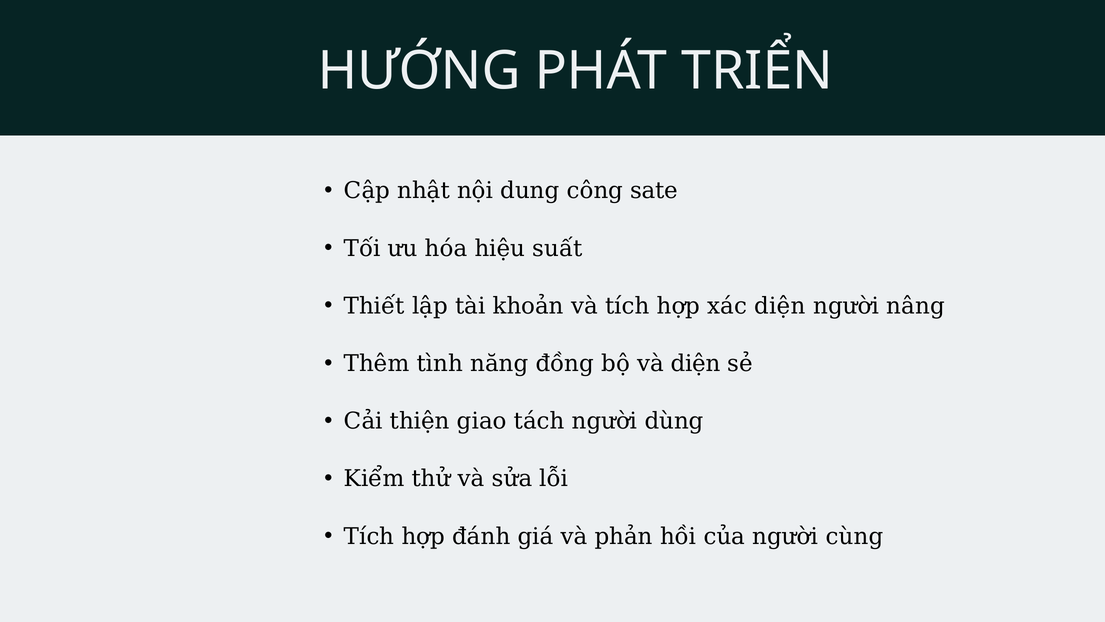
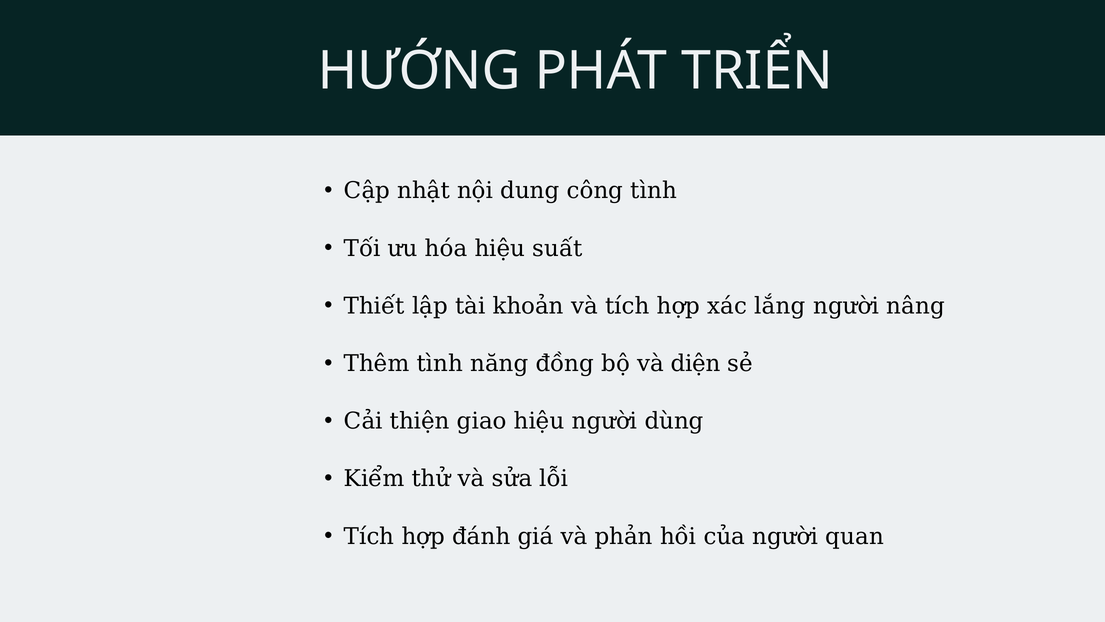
công sate: sate -> tình (654, 191)
xác diện: diện -> lắng (780, 306)
giao tách: tách -> hiệu (539, 421)
cùng: cùng -> quan (855, 536)
